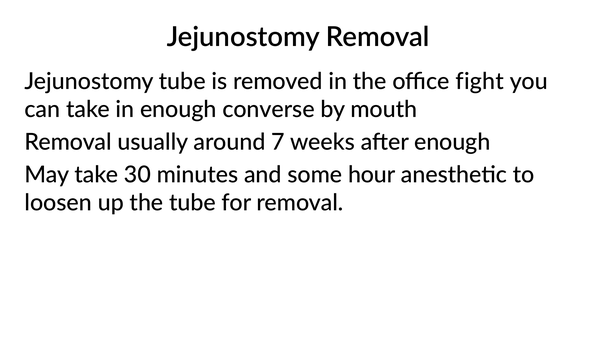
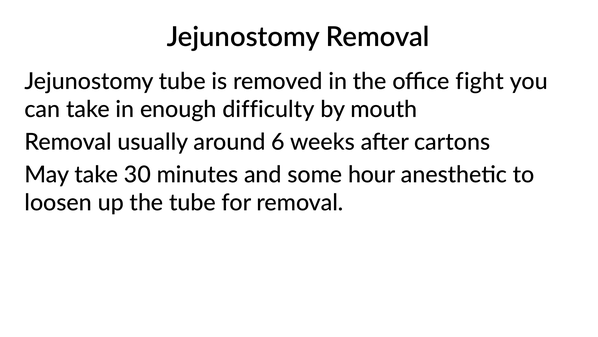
converse: converse -> difficulty (268, 109)
7: 7 -> 6 (278, 142)
after enough: enough -> cartons (452, 142)
